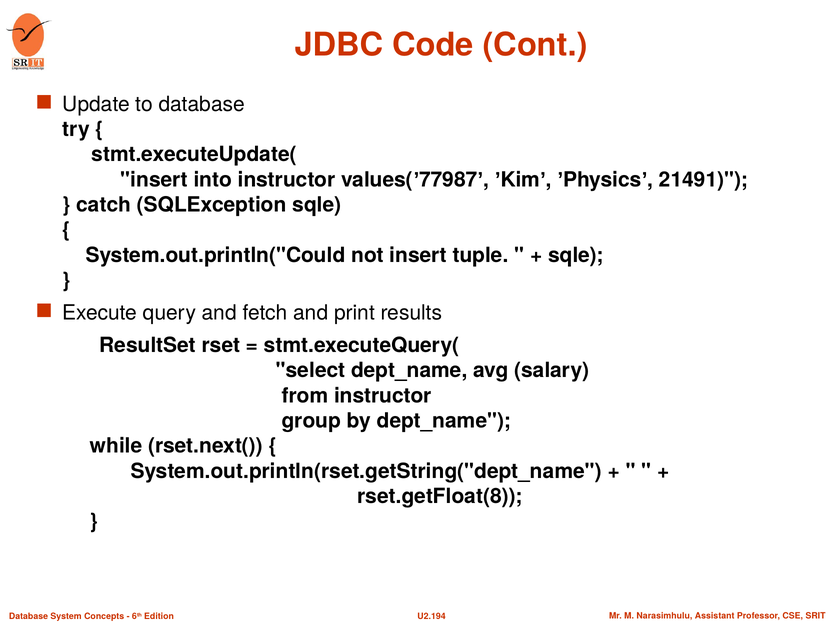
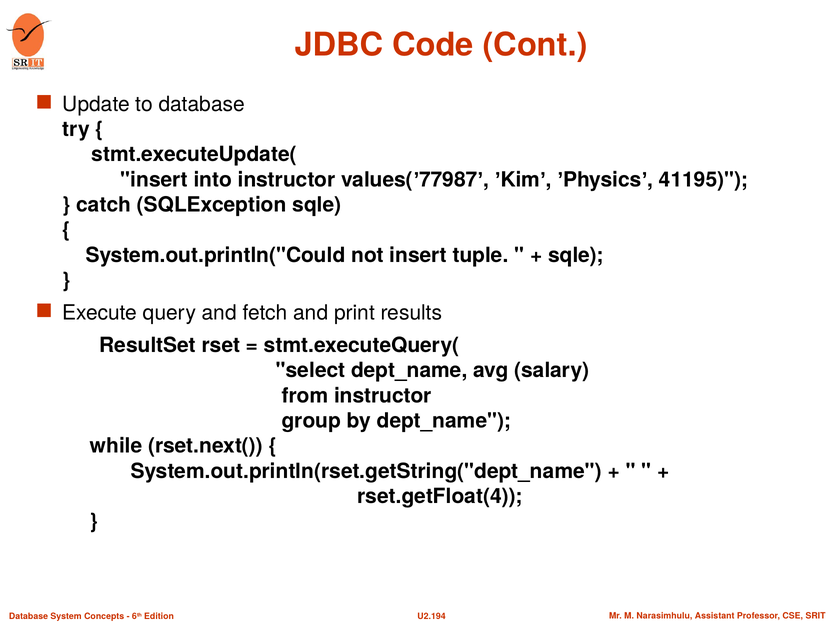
21491: 21491 -> 41195 (704, 180)
rset.getFloat(8: rset.getFloat(8 -> rset.getFloat(4 (440, 496)
